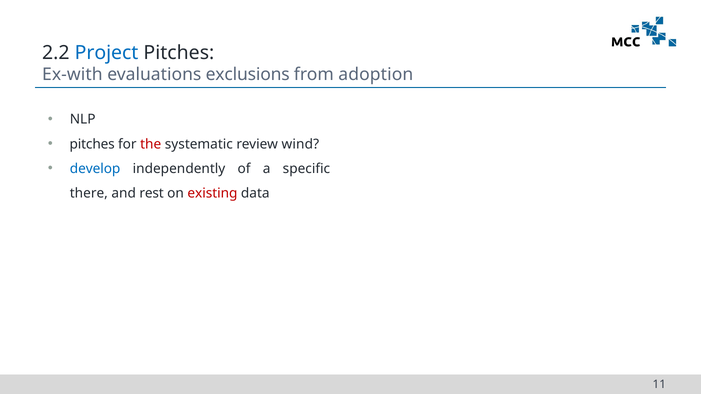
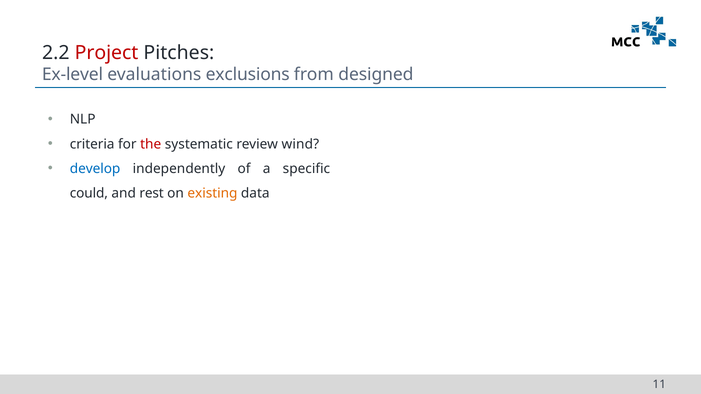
Project colour: blue -> red (107, 53)
Ex-with: Ex-with -> Ex-level (72, 75)
adoption: adoption -> designed (376, 75)
pitches: pitches -> criteria (92, 144)
there: there -> could (89, 193)
existing colour: red -> orange (212, 193)
